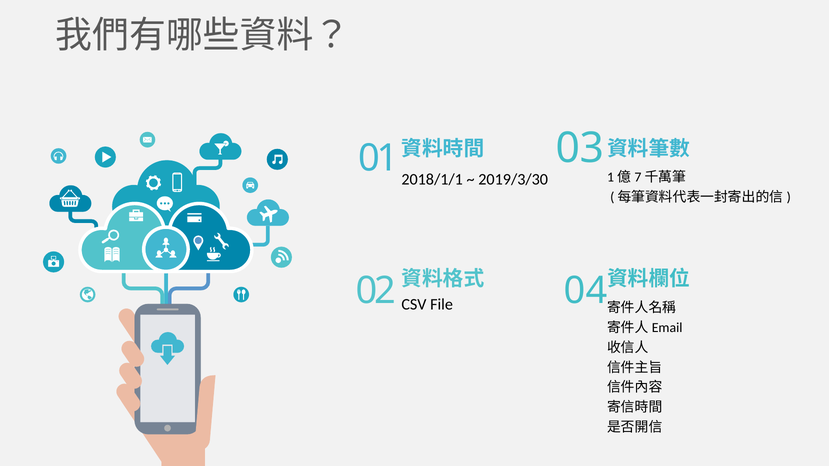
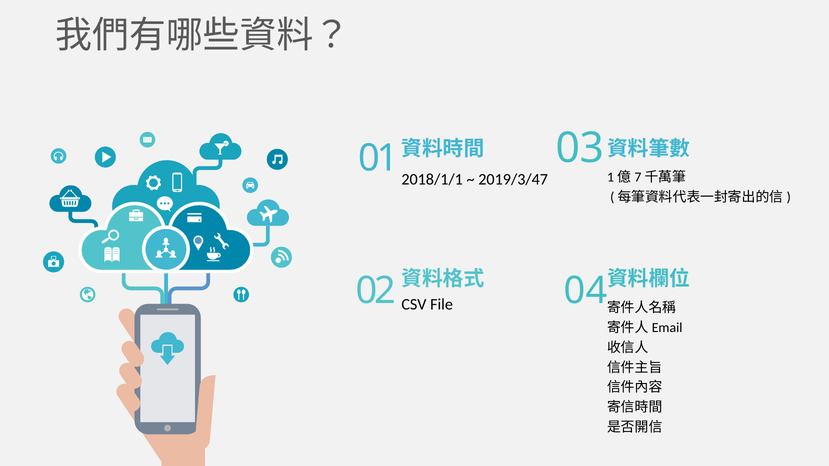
2019/3/30: 2019/3/30 -> 2019/3/47 (513, 180)
